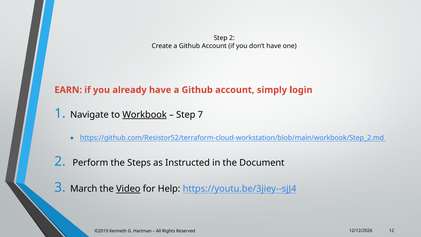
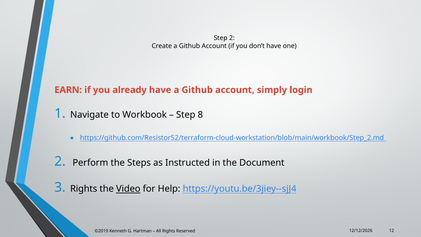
Workbook underline: present -> none (145, 115)
7: 7 -> 8 (200, 115)
March: March -> Rights (84, 189)
